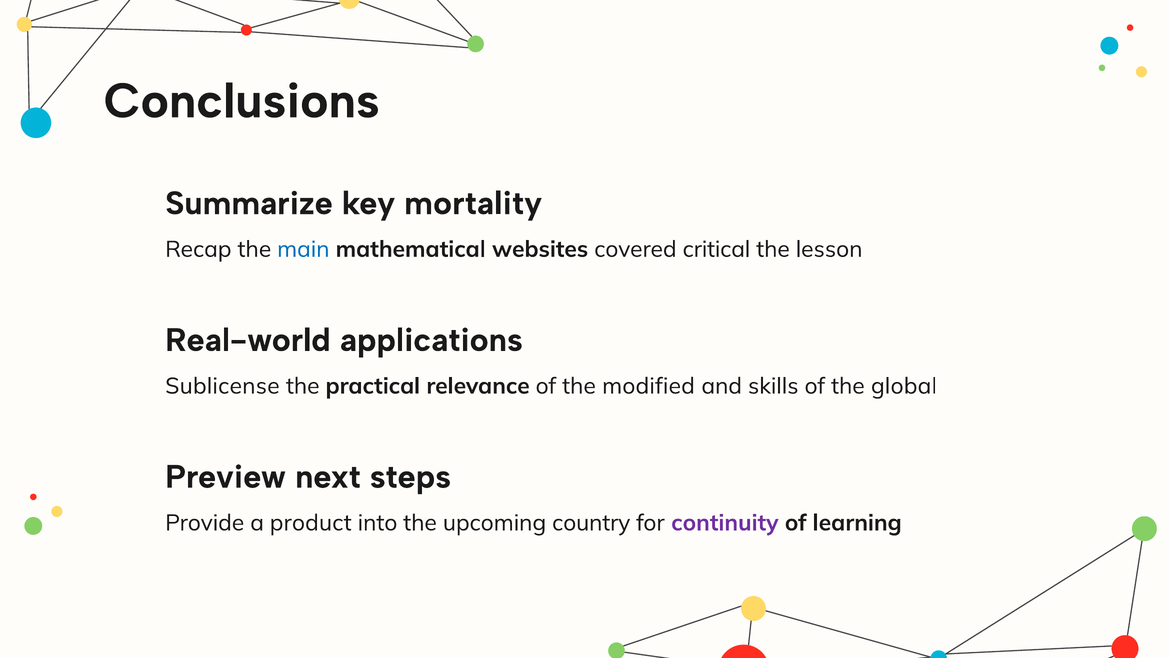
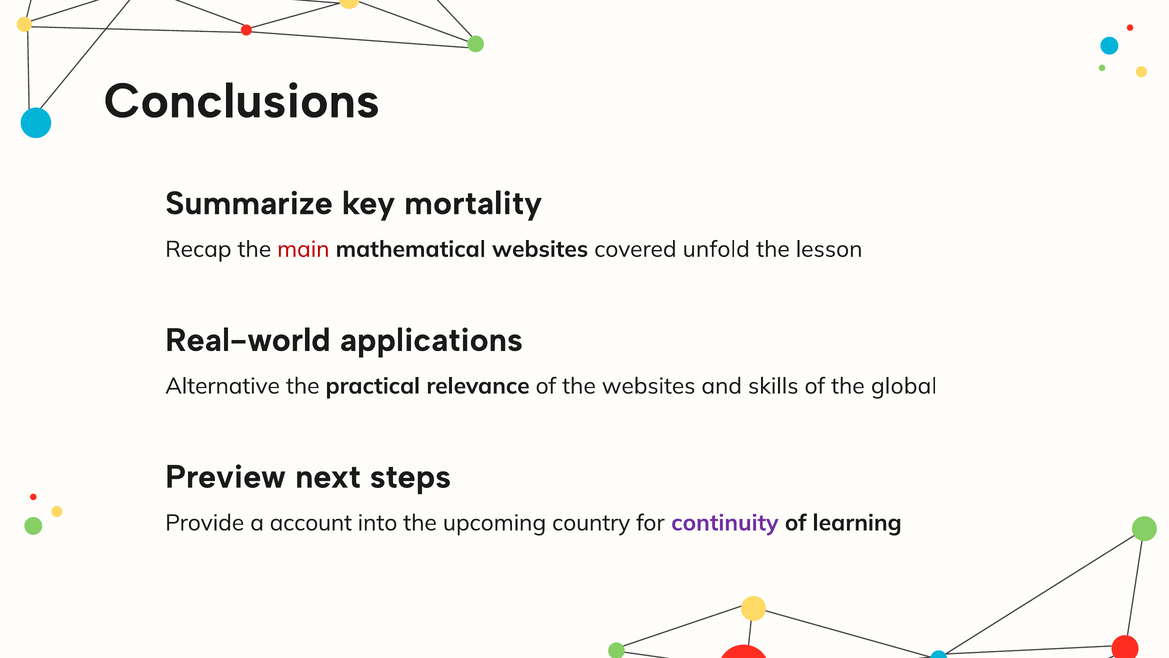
main colour: blue -> red (303, 249)
critical: critical -> unfold (716, 249)
Sublicense: Sublicense -> Alternative (223, 386)
the modified: modified -> websites (649, 386)
product: product -> account (311, 523)
